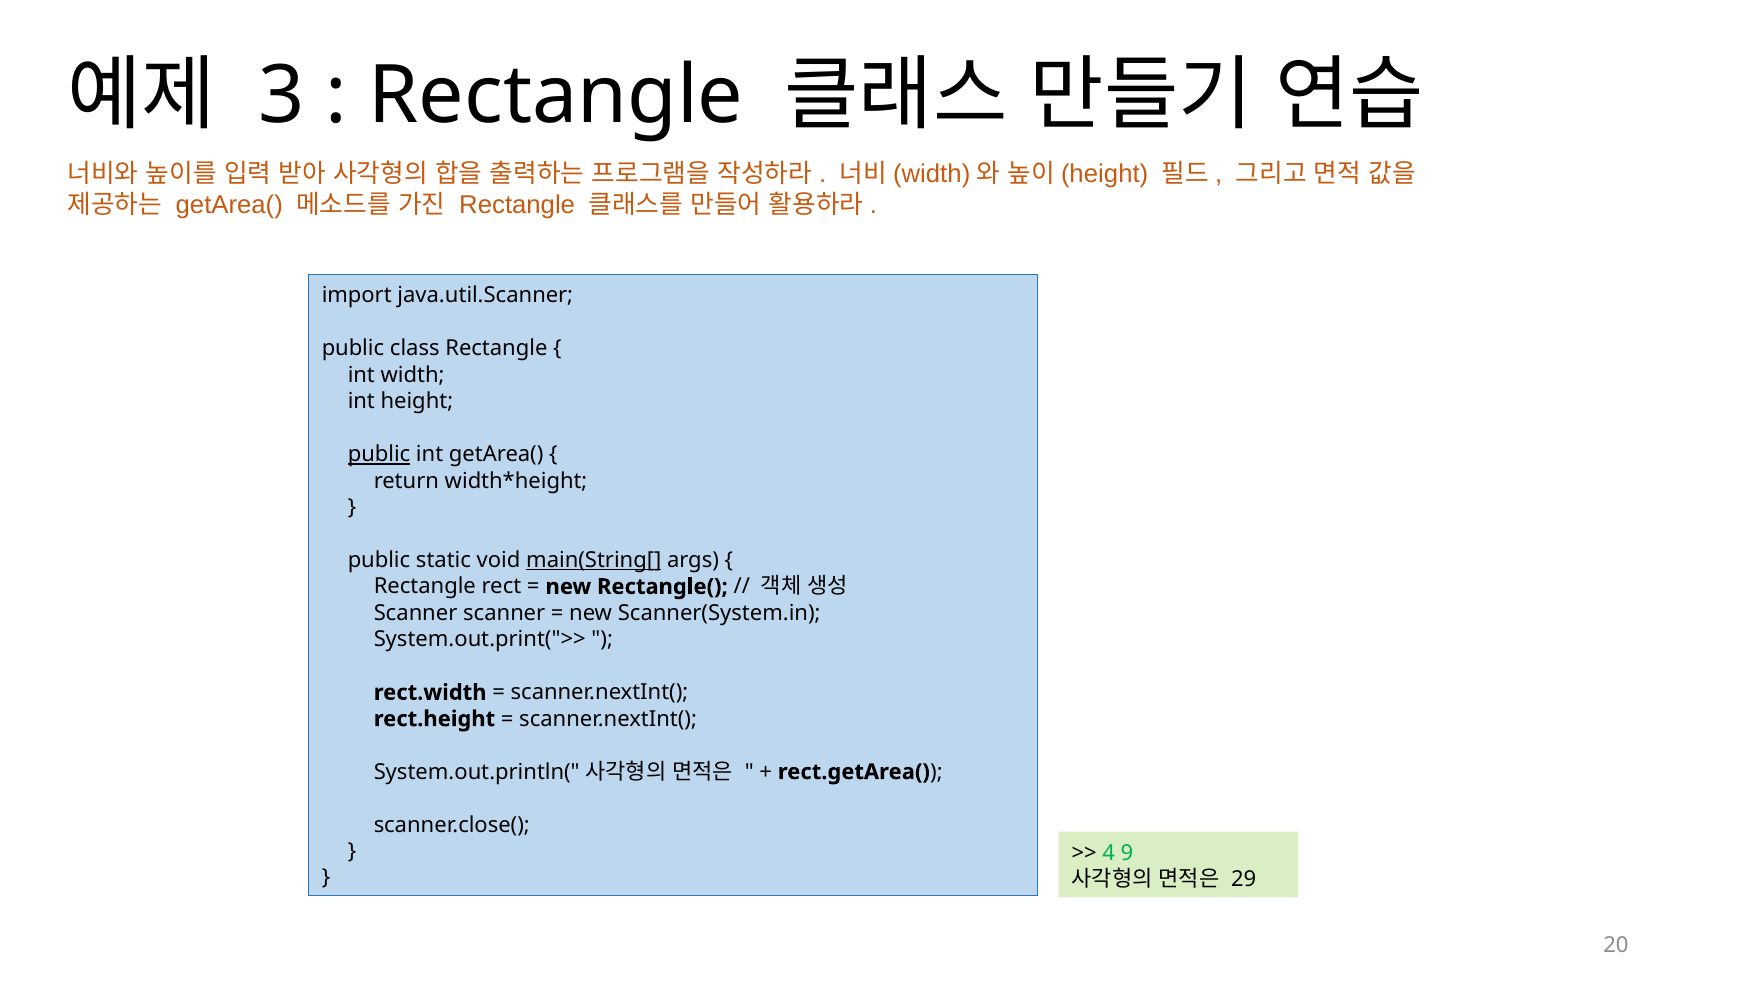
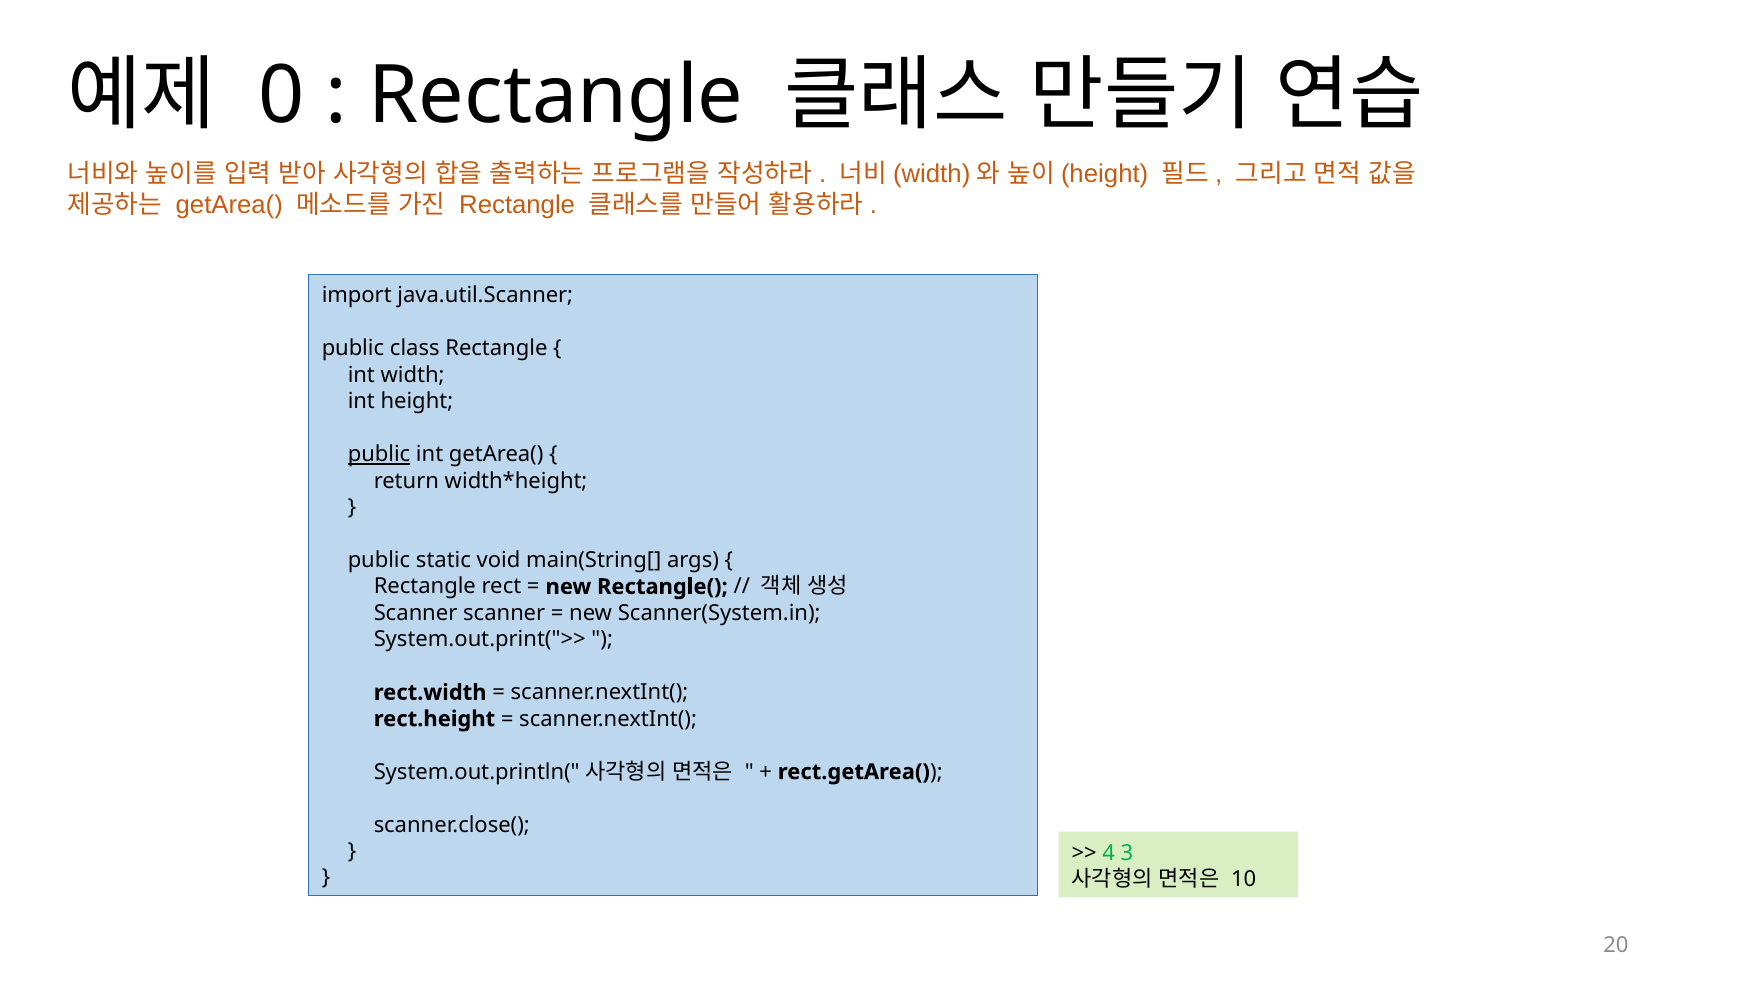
3: 3 -> 0 (282, 95)
main(String[ underline: present -> none (594, 560)
9: 9 -> 3 (1127, 852)
29: 29 -> 10 (1244, 879)
